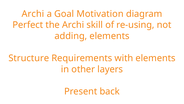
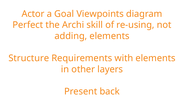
Archi: Archi -> Actor (33, 14)
Motivation: Motivation -> Viewpoints (100, 14)
